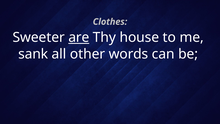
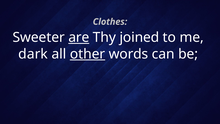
house: house -> joined (139, 37)
sank: sank -> dark (33, 54)
other underline: none -> present (88, 54)
